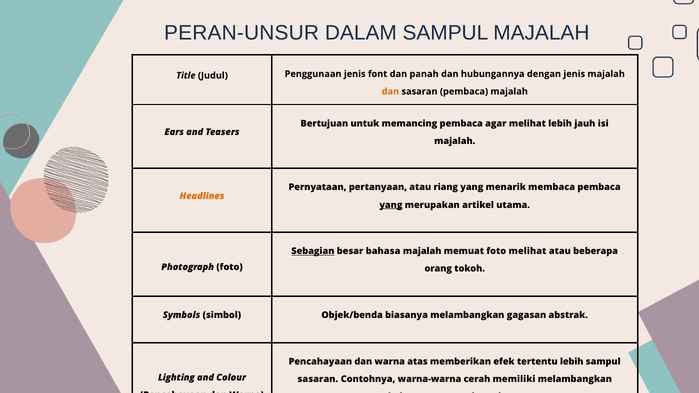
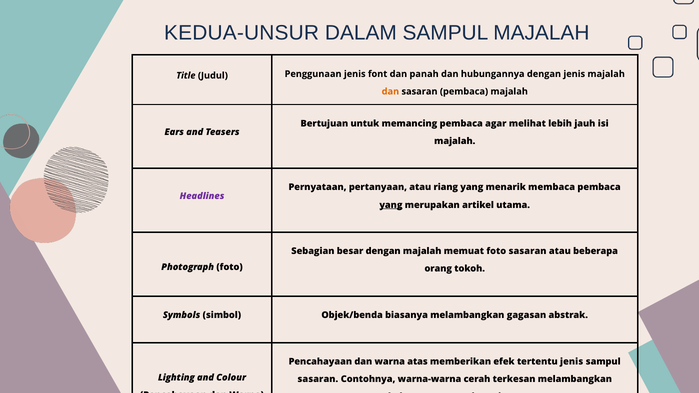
PERAN-UNSUR: PERAN-UNSUR -> KEDUA-UNSUR (242, 33)
Headlines colour: orange -> purple (202, 196)
Sebagian underline: present -> none (313, 251)
besar bahasa: bahasa -> dengan (383, 251)
foto melihat: melihat -> sasaran (528, 251)
tertentu lebih: lebih -> jenis (572, 362)
memiliki: memiliki -> terkesan (514, 379)
